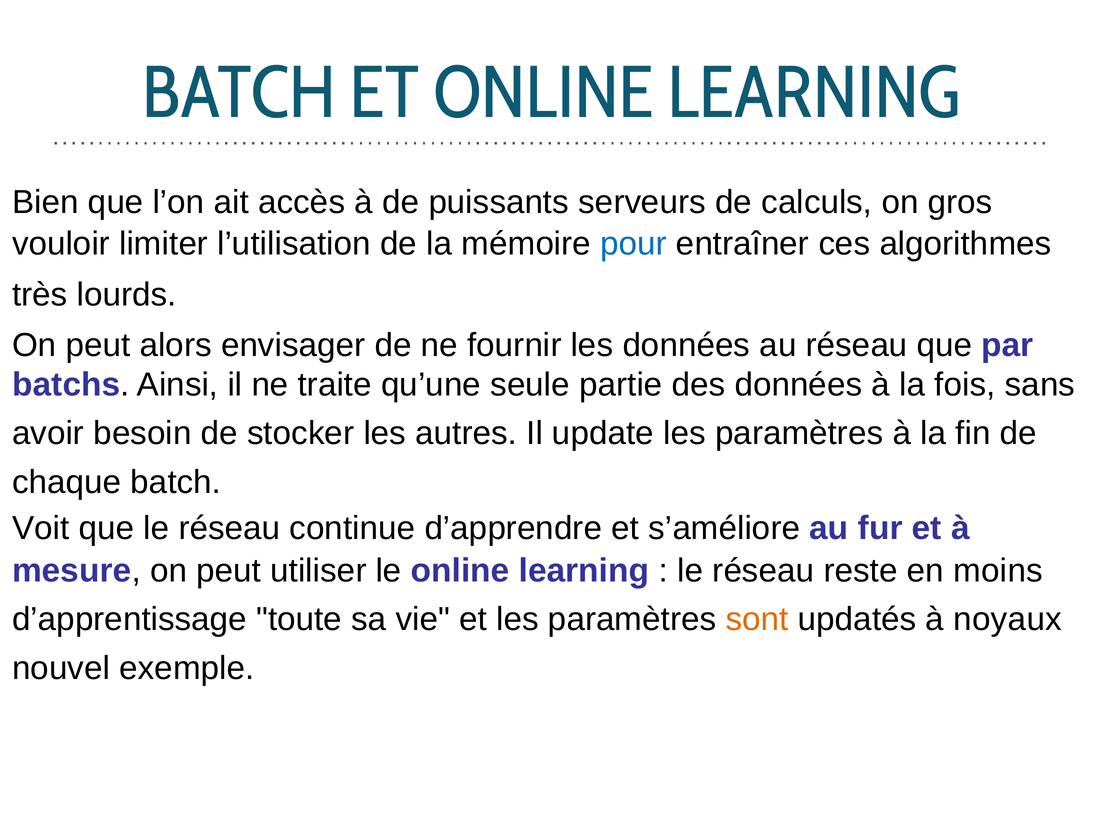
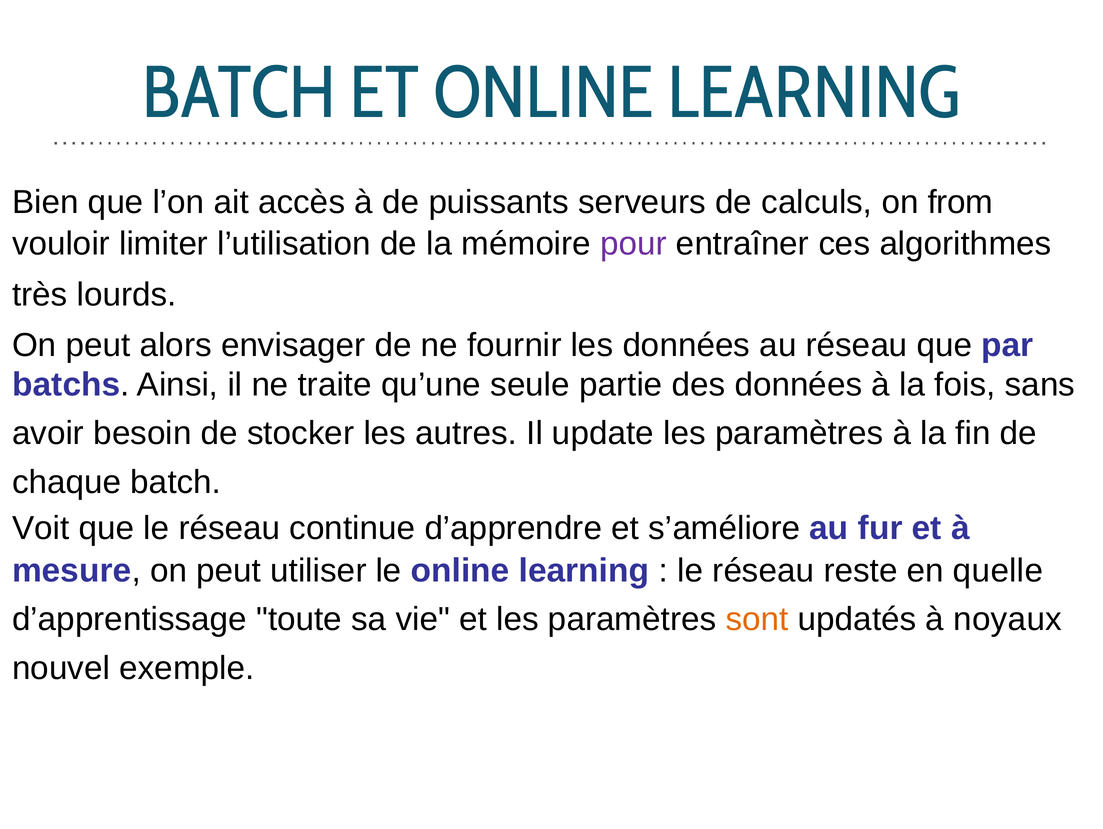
gros: gros -> from (960, 202)
pour colour: blue -> purple (634, 244)
moins: moins -> quelle (998, 571)
